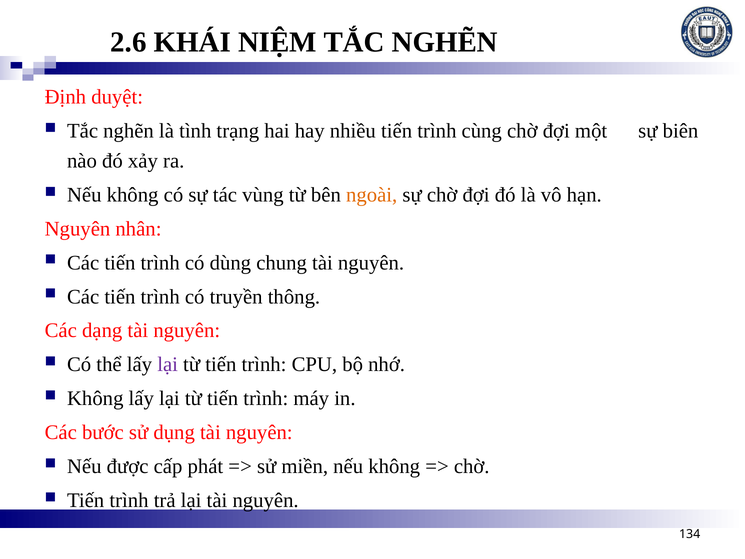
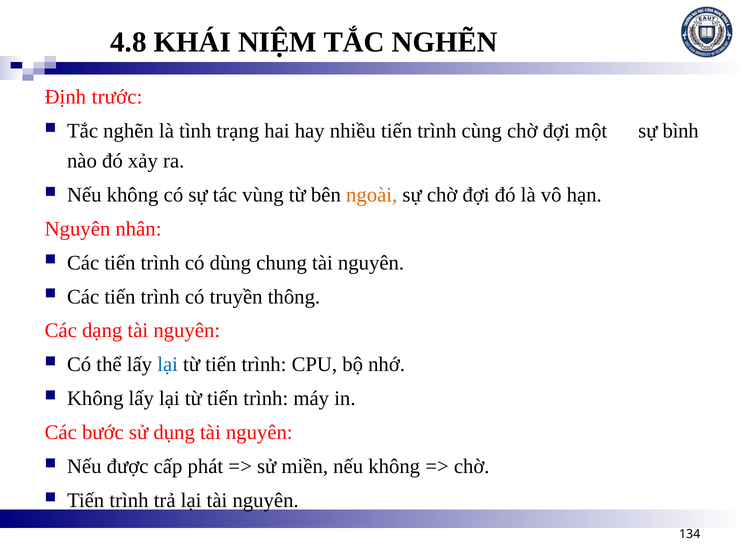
2.6: 2.6 -> 4.8 (128, 42)
duyệt: duyệt -> trước (117, 97)
biên: biên -> bình (681, 131)
lại colour: purple -> blue (168, 364)
